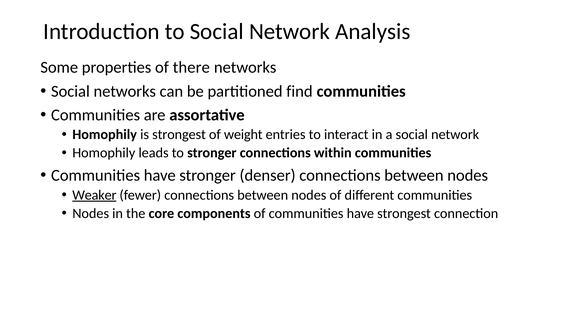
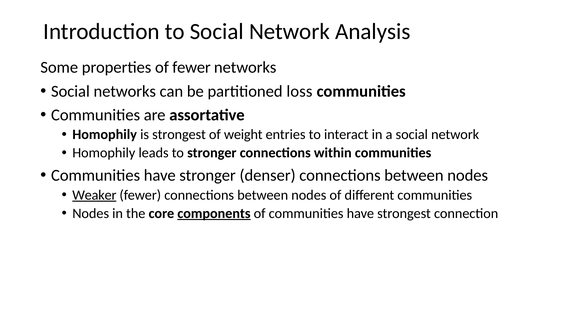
of there: there -> fewer (191, 67)
find: find -> loss (299, 91)
components underline: none -> present (214, 213)
